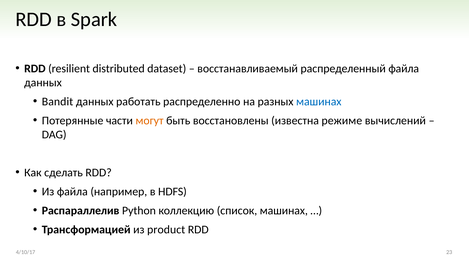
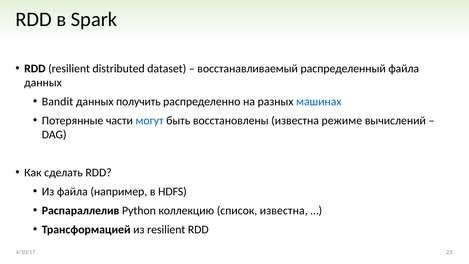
работать: работать -> получить (138, 102)
могут colour: orange -> blue (150, 121)
список машинах: машинах -> известна (284, 211)
из product: product -> resilient (166, 229)
